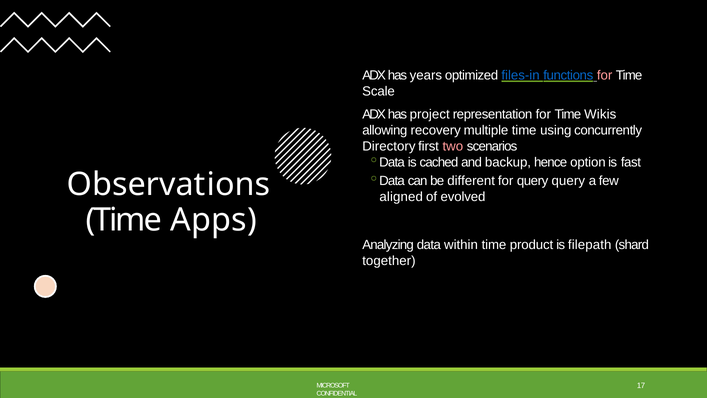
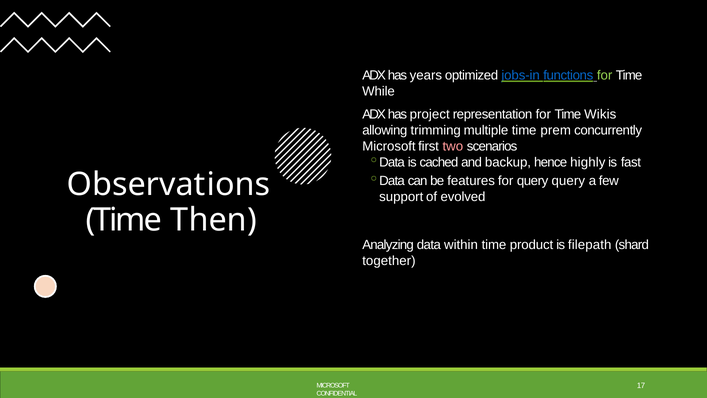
files-in: files-in -> jobs-in (521, 75)
for colour: pink -> light green (605, 75)
Scale: Scale -> While (379, 91)
recovery: recovery -> trimming (436, 130)
using: using -> prem (556, 130)
Directory: Directory -> Microsoft (389, 146)
option: option -> highly (588, 162)
different: different -> features (471, 181)
aligned: aligned -> support (401, 197)
Apps: Apps -> Then (214, 220)
